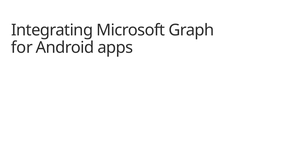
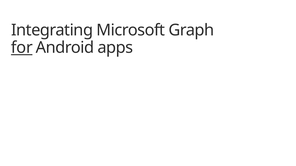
for underline: none -> present (22, 48)
